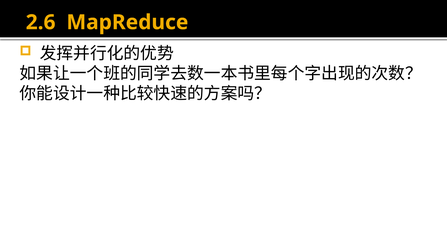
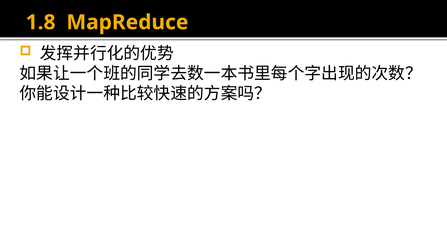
2.6: 2.6 -> 1.8 (41, 22)
